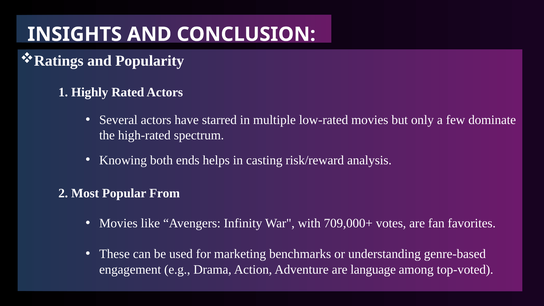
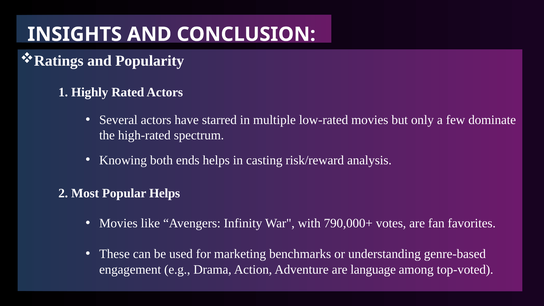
Popular From: From -> Helps (165, 193)
709,000+: 709,000+ -> 790,000+ (348, 223)
